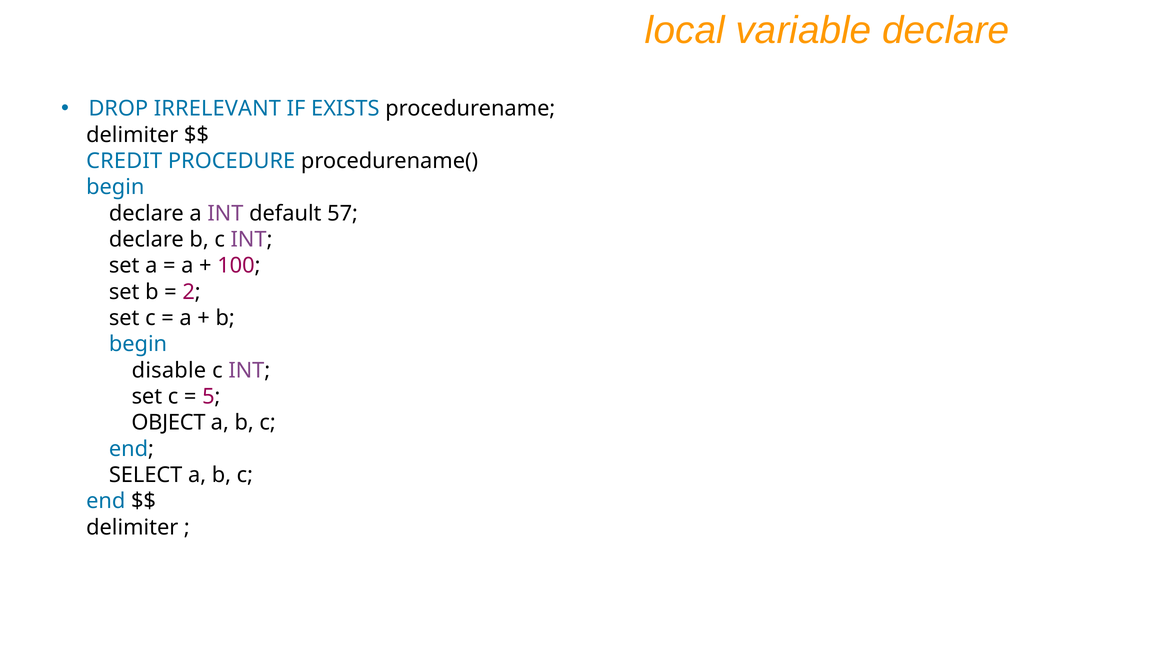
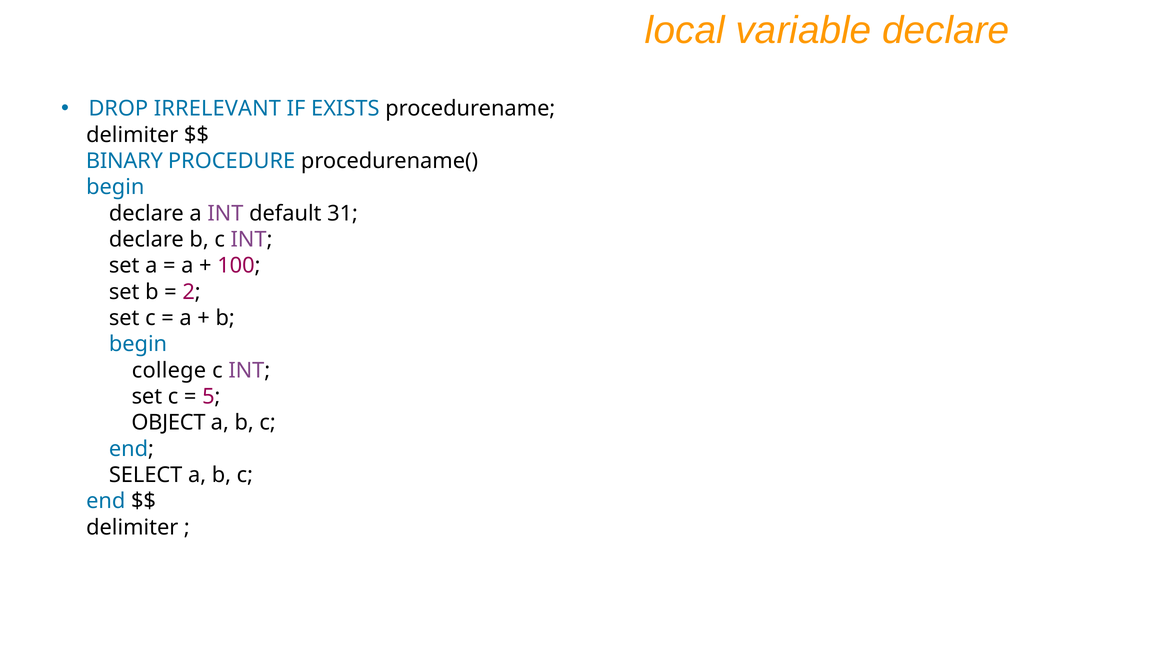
CREDIT: CREDIT -> BINARY (124, 161)
57: 57 -> 31 (343, 214)
disable: disable -> college (169, 371)
